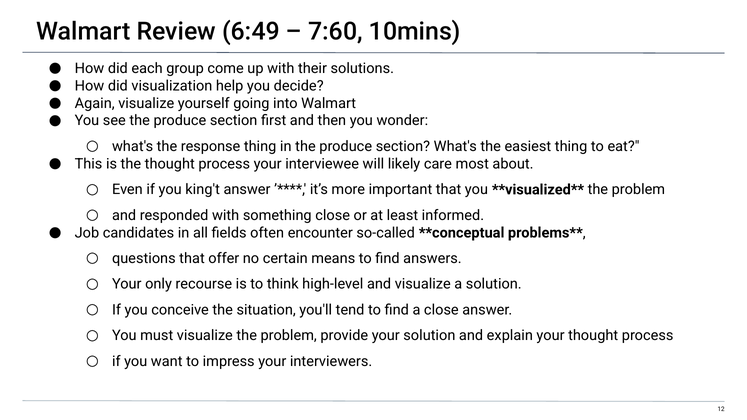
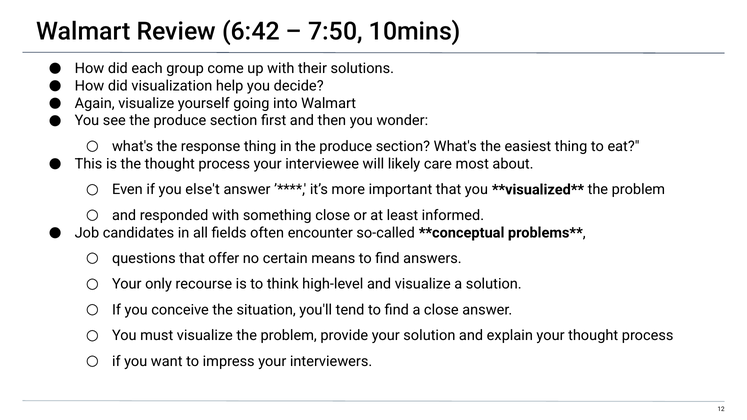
6:49: 6:49 -> 6:42 (251, 32)
7:60: 7:60 -> 7:50 (335, 32)
king't: king't -> else't (203, 190)
